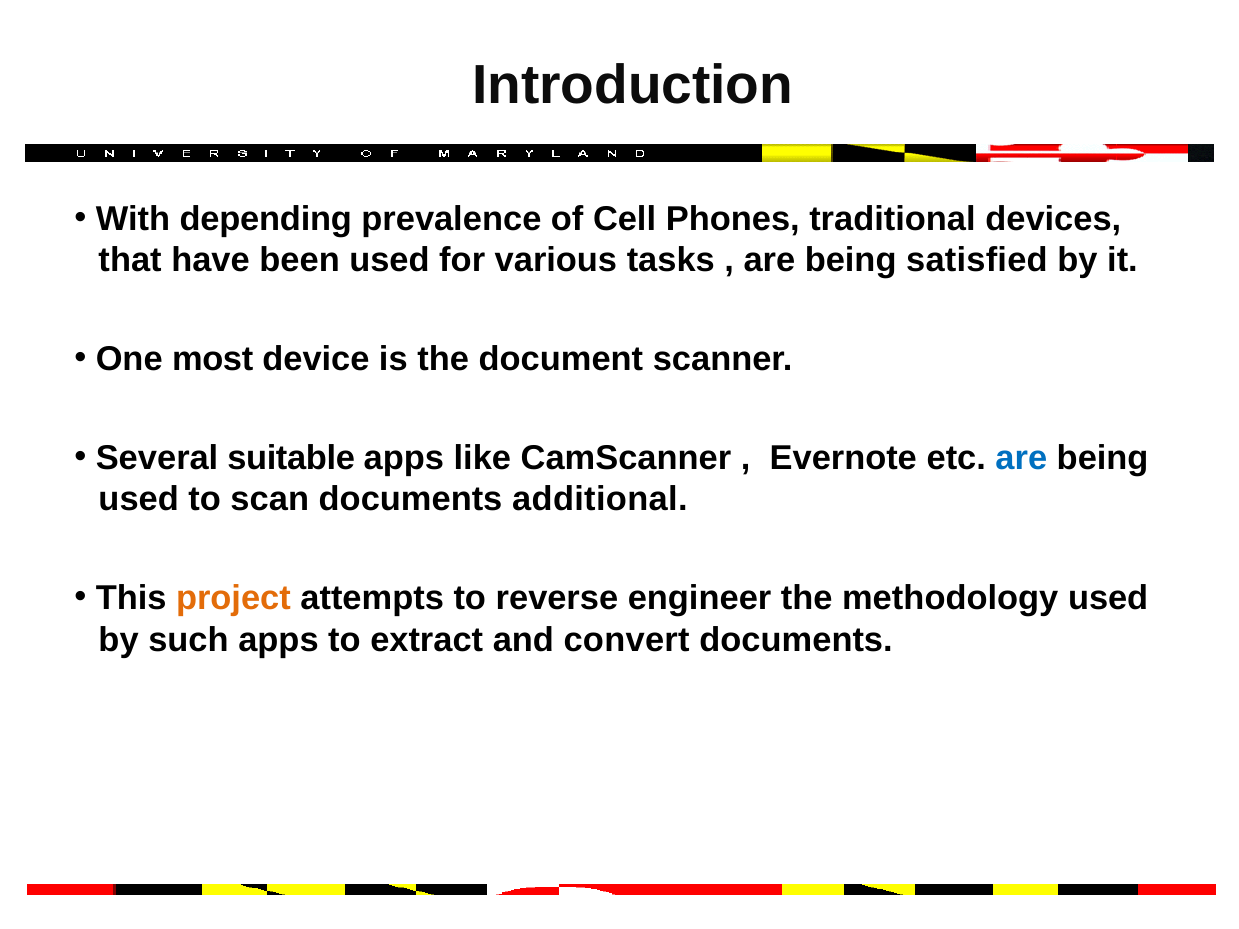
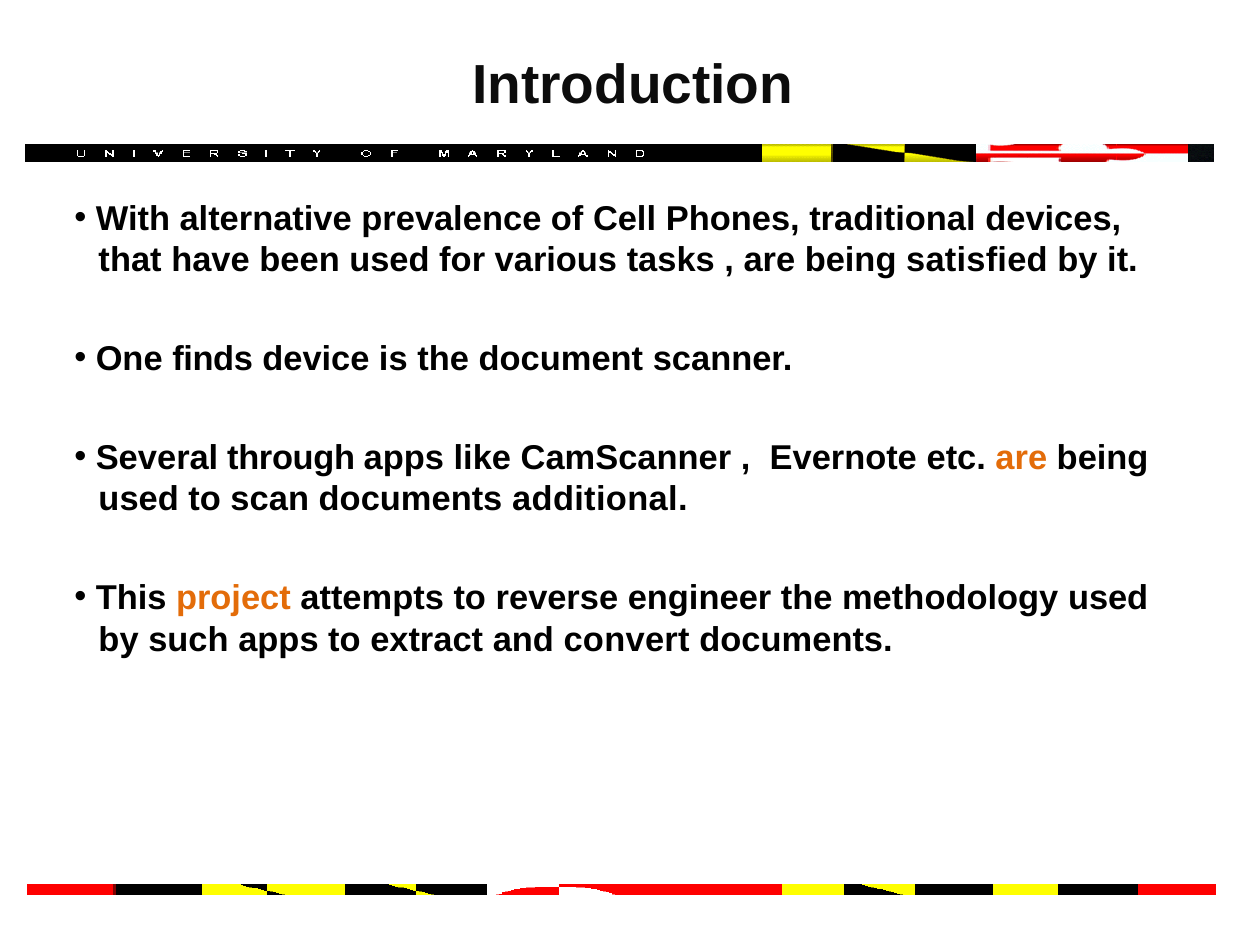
depending: depending -> alternative (266, 219)
most: most -> finds (213, 359)
suitable: suitable -> through (291, 458)
are colour: blue -> orange (1021, 458)
